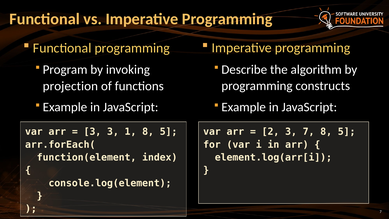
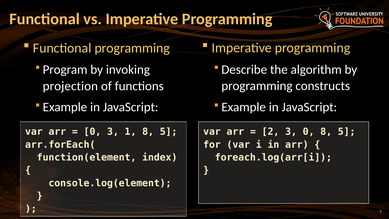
3: 3 -> 0 (92, 132)
3 7: 7 -> 0 (309, 132)
element.log(arr[i: element.log(arr[i -> foreach.log(arr[i (273, 157)
